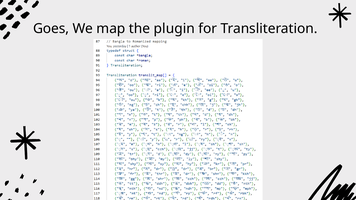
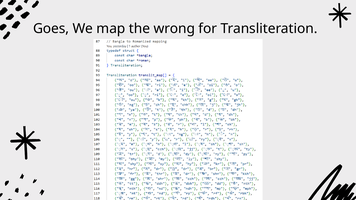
plugin: plugin -> wrong (174, 29)
